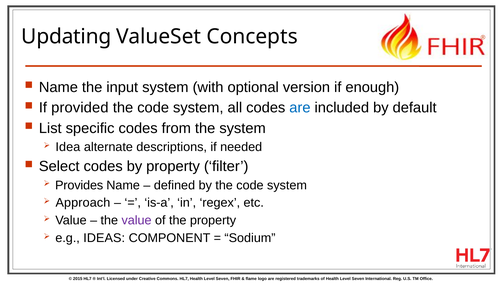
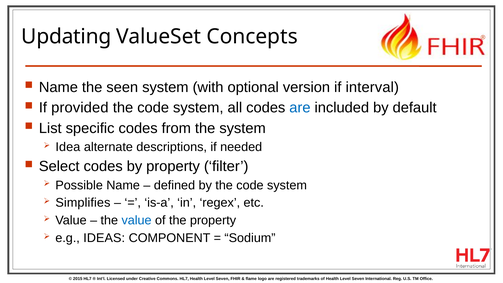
input: input -> seen (122, 87)
enough: enough -> interval (372, 87)
Provides: Provides -> Possible (79, 185)
Approach: Approach -> Simplifies (83, 203)
value colour: purple -> blue (137, 220)
